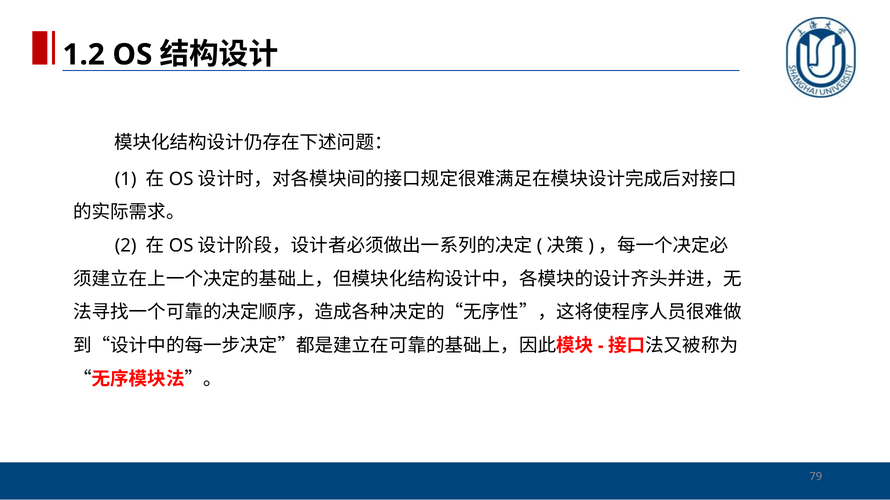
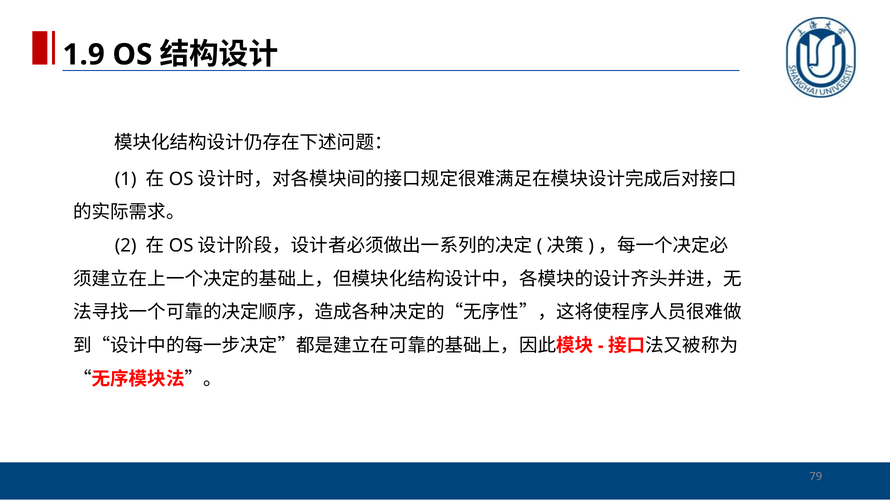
1.2: 1.2 -> 1.9 (84, 55)
